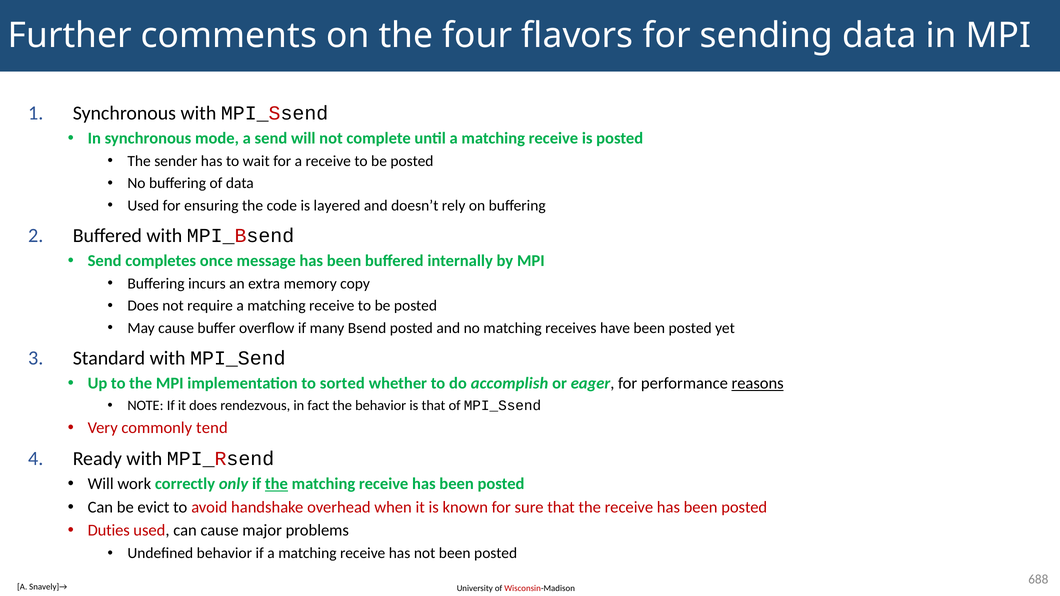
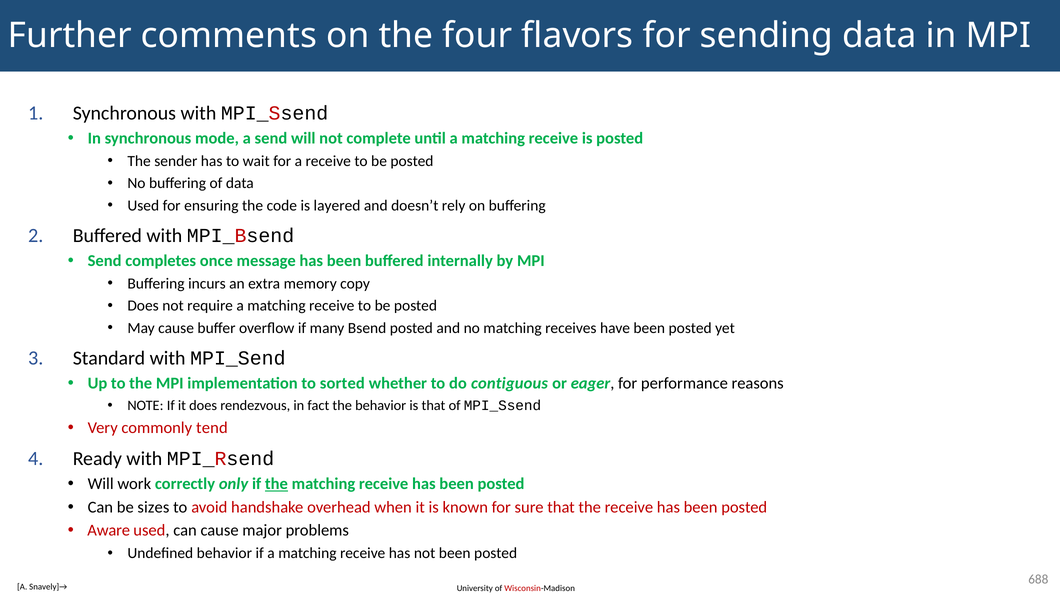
accomplish: accomplish -> contiguous (510, 384)
reasons underline: present -> none (758, 384)
evict: evict -> sizes (153, 507)
Duties: Duties -> Aware (109, 531)
